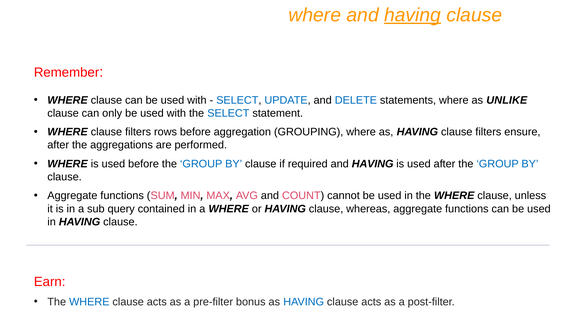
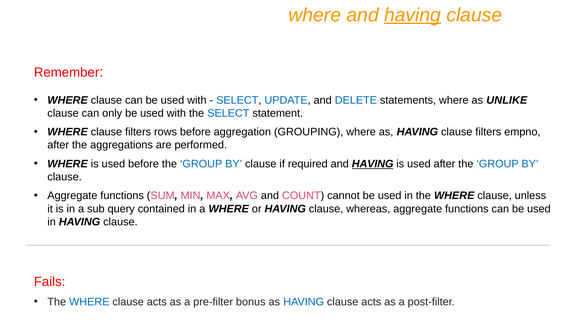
ensure: ensure -> empno (522, 132)
HAVING underline: none -> present (373, 164)
Earn: Earn -> Fails (50, 281)
